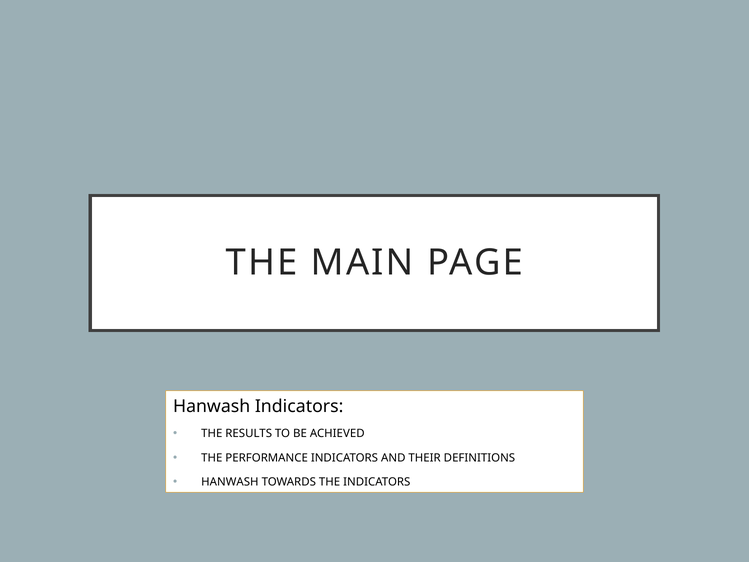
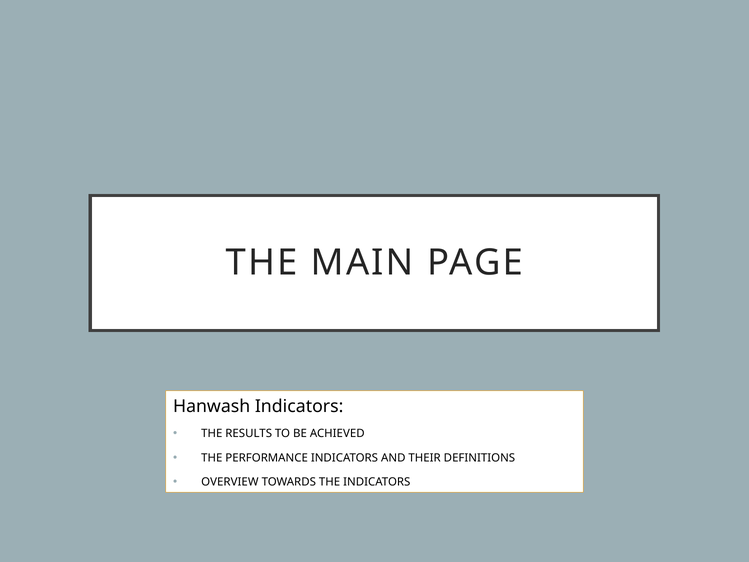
HANWASH: HANWASH -> OVERVIEW (230, 482)
